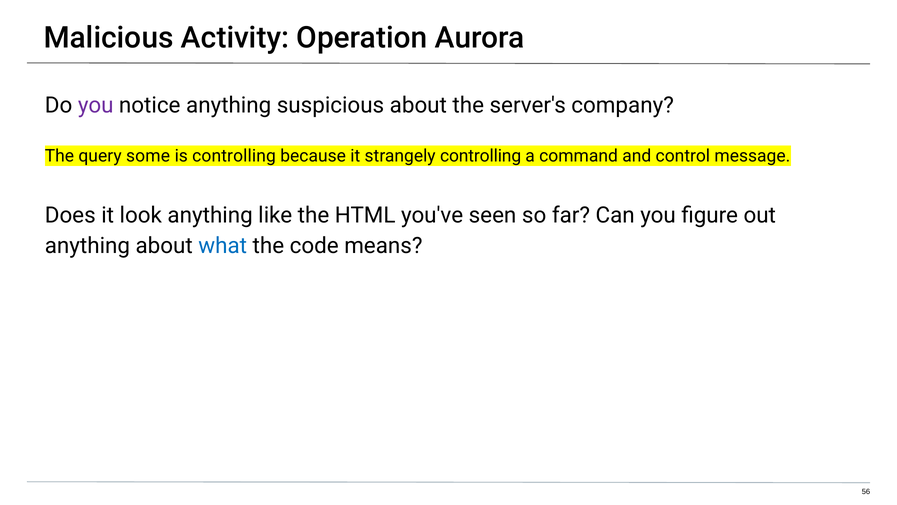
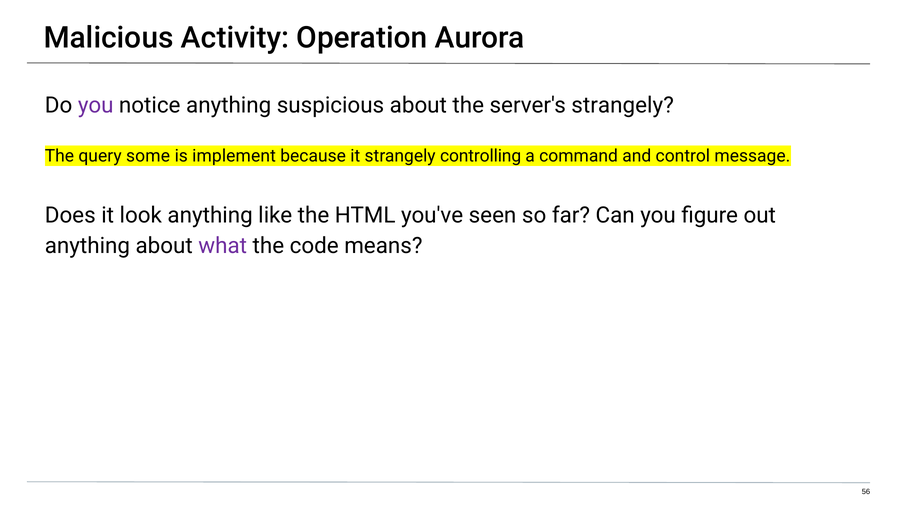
server's company: company -> strangely (623, 105)
is controlling: controlling -> implement (234, 156)
what colour: blue -> purple (223, 246)
